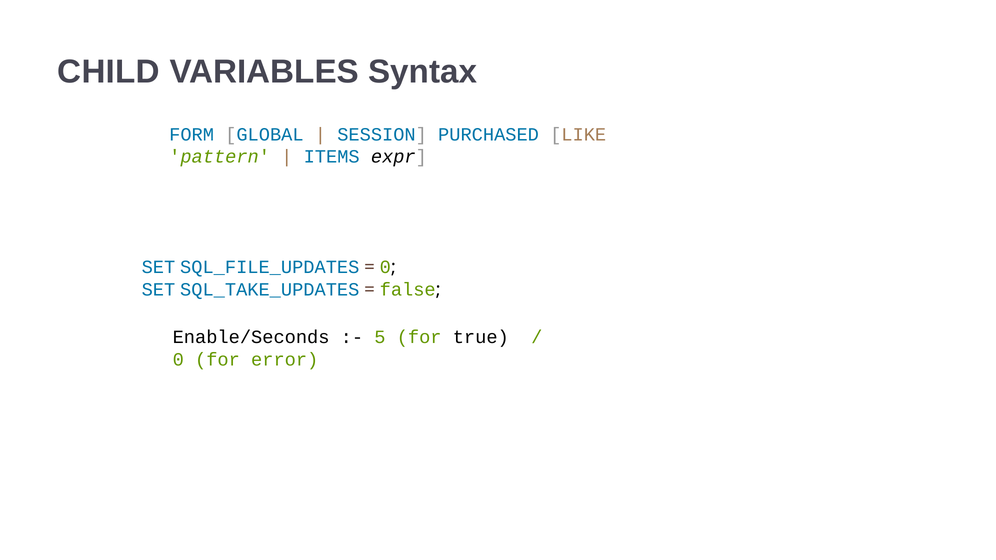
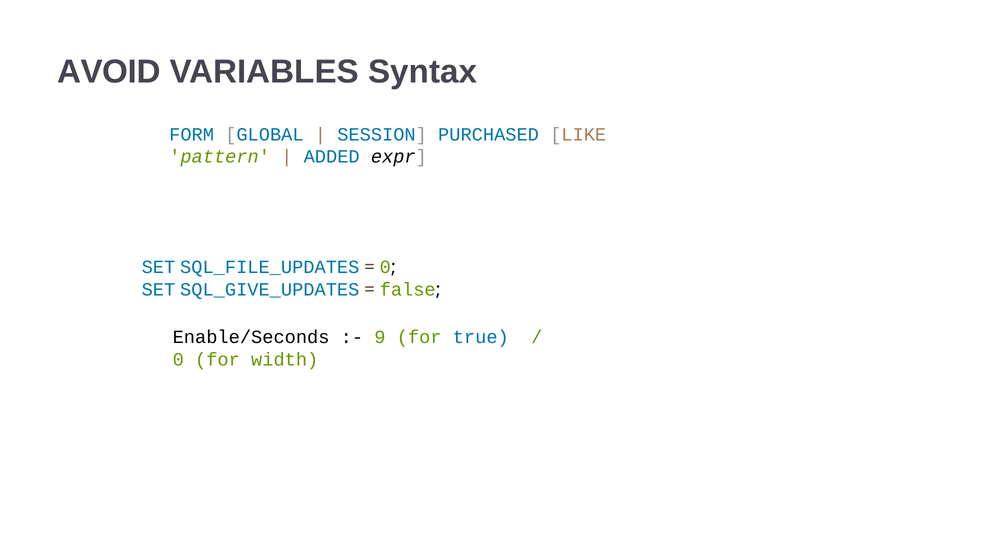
CHILD: CHILD -> AVOID (109, 72)
ITEMS: ITEMS -> ADDED (332, 157)
SQL_TAKE_UPDATES: SQL_TAKE_UPDATES -> SQL_GIVE_UPDATES (270, 290)
5: 5 -> 9 (380, 337)
true colour: black -> blue (481, 337)
error: error -> width (285, 360)
